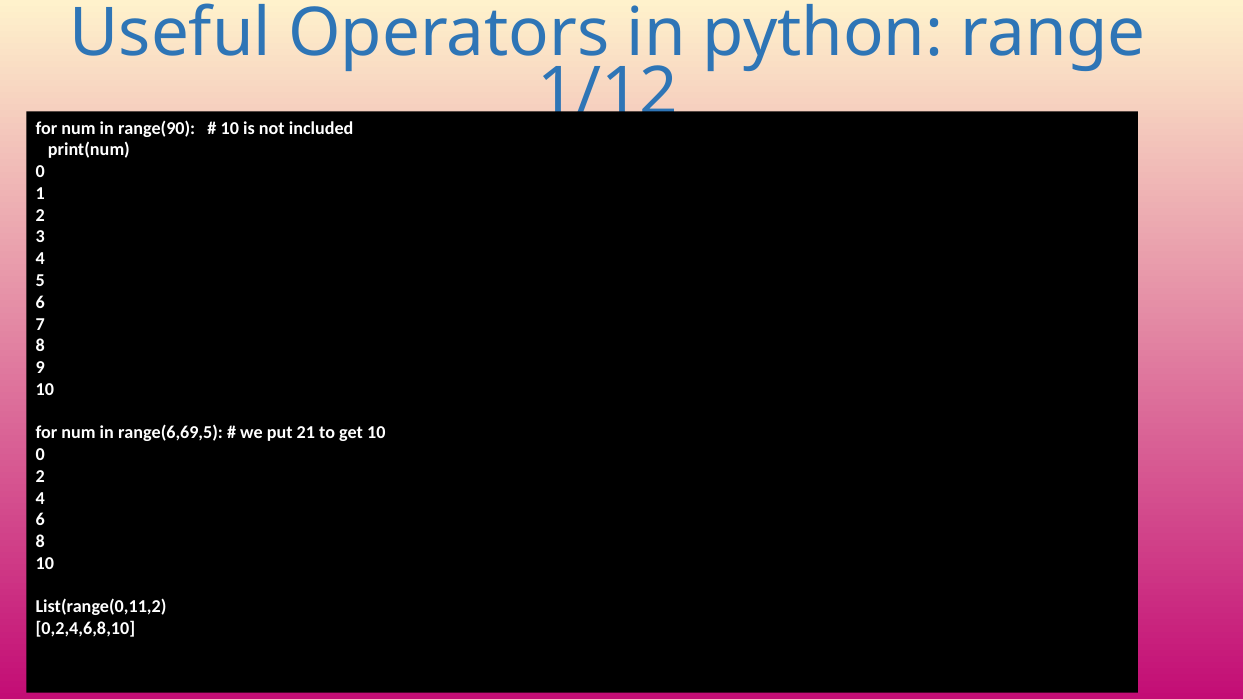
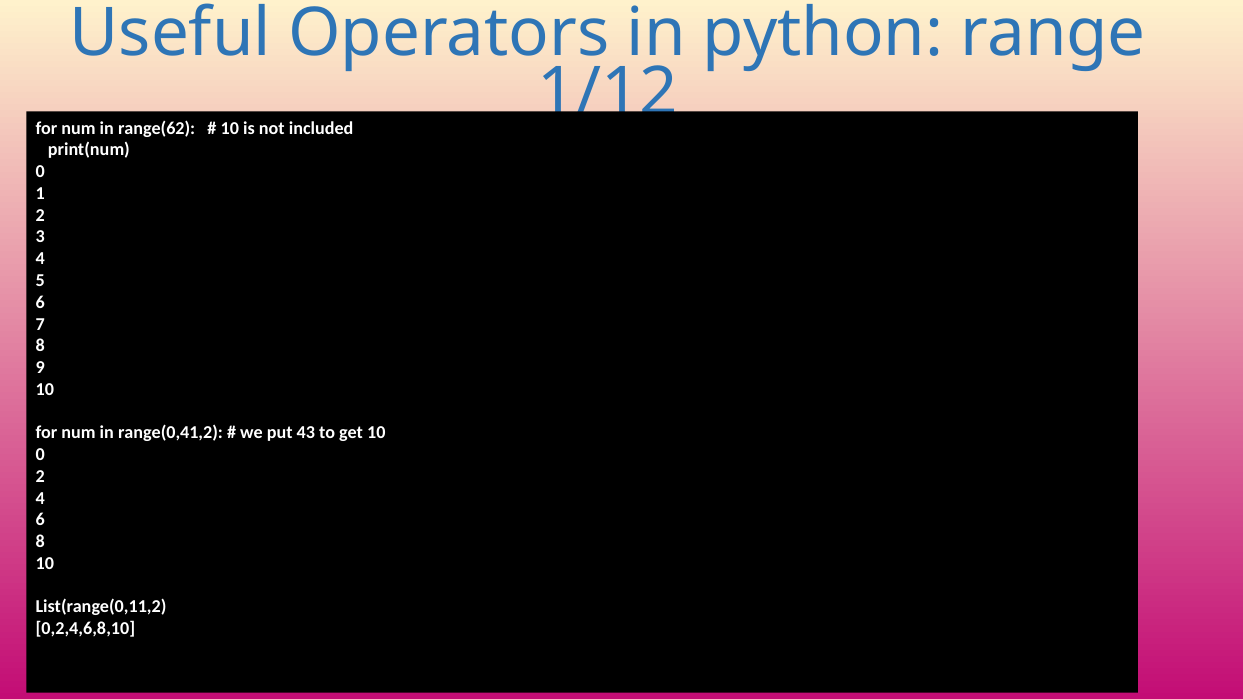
range(90: range(90 -> range(62 (157, 128)
range(6,69,5: range(6,69,5 -> range(0,41,2 (170, 433)
21: 21 -> 43 (306, 433)
